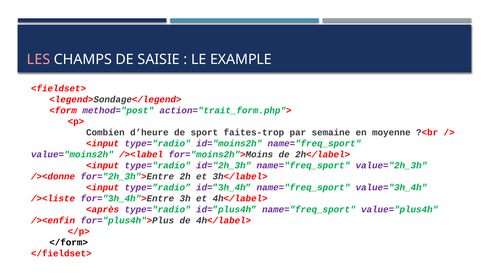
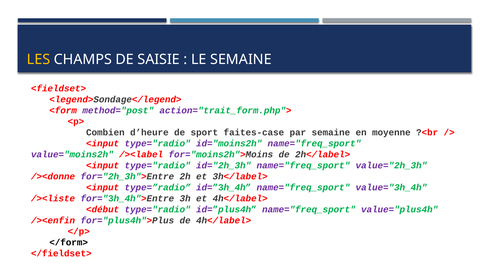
LES colour: pink -> yellow (39, 59)
LE EXAMPLE: EXAMPLE -> SEMAINE (241, 59)
faites-trop: faites-trop -> faites-case (254, 133)
<après: <après -> <début (103, 210)
